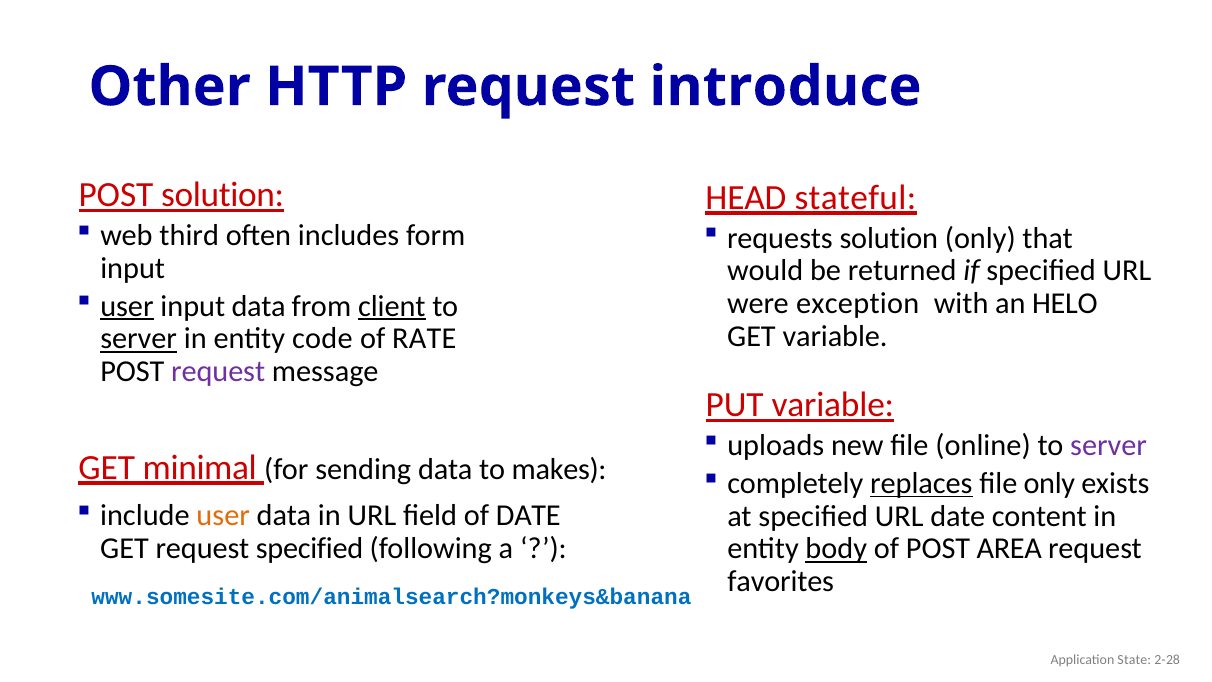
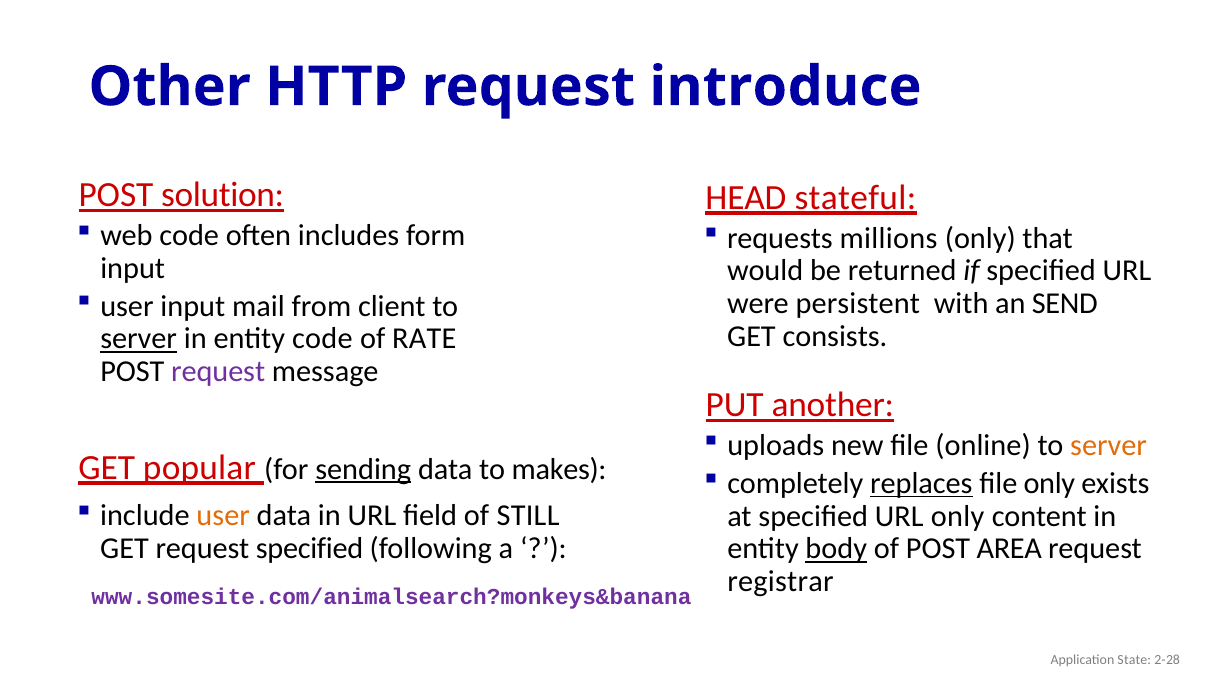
web third: third -> code (189, 236)
requests solution: solution -> millions (889, 238)
user underline: present -> none (127, 306)
input data: data -> mail (258, 306)
client underline: present -> none (392, 306)
exception: exception -> persistent (858, 304)
HELO: HELO -> SEND (1065, 304)
GET variable: variable -> consists (835, 336)
PUT variable: variable -> another (833, 405)
server colour: purple -> orange (1109, 446)
minimal: minimal -> popular (199, 467)
sending underline: none -> present (363, 469)
of DATE: DATE -> STILL (528, 516)
URL date: date -> only (958, 516)
favorites: favorites -> registrar (781, 581)
www.somesite.com/animalsearch?monkeys&banana colour: blue -> purple (391, 597)
